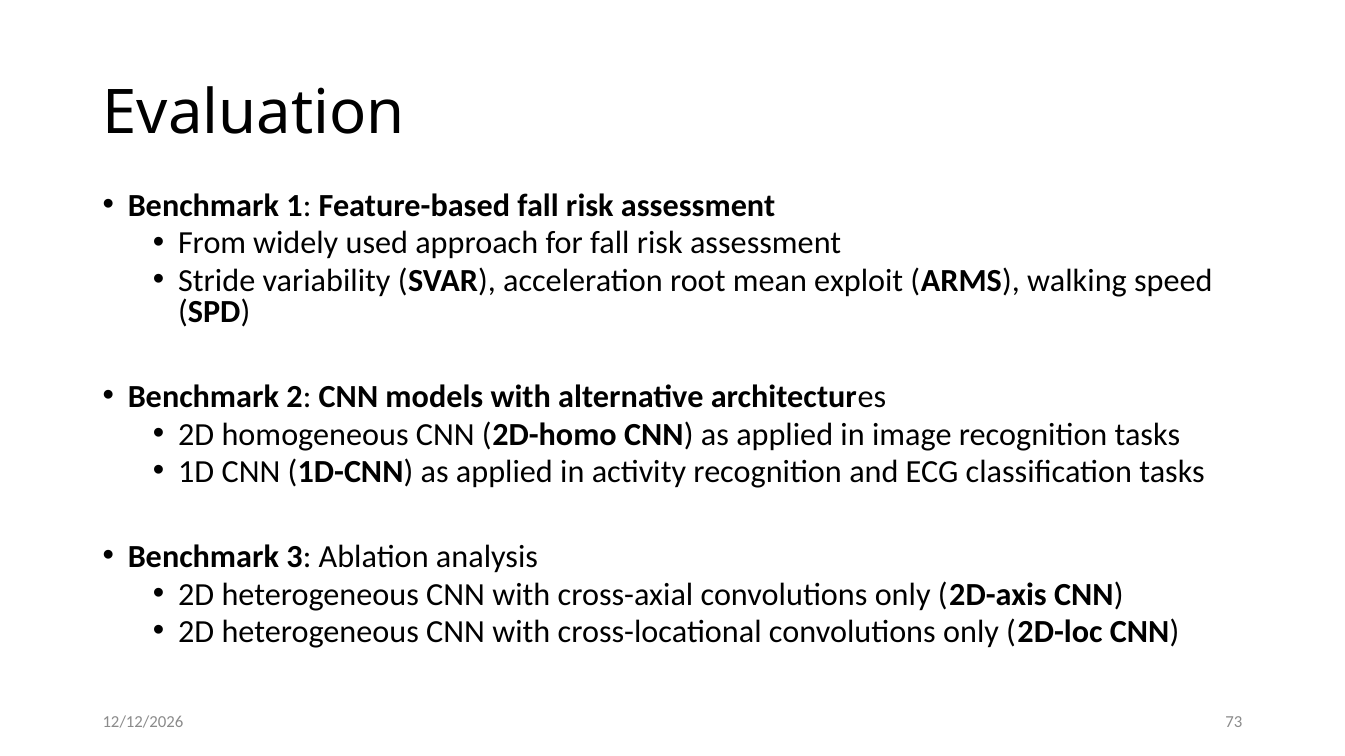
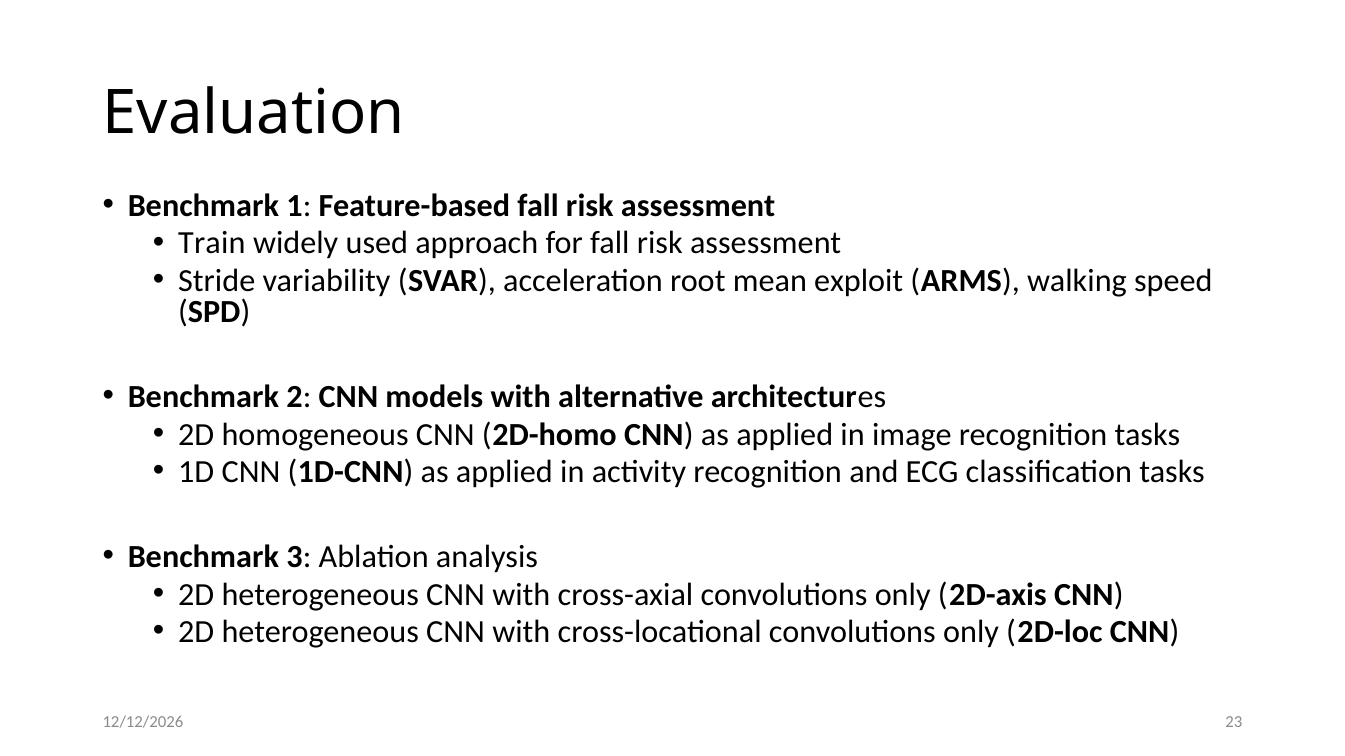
From: From -> Train (212, 244)
73: 73 -> 23 (1234, 722)
